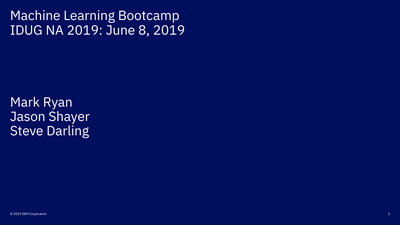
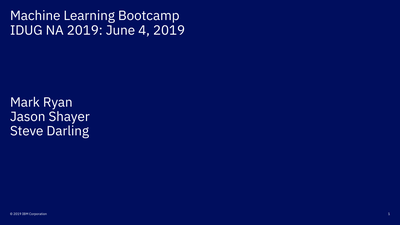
8: 8 -> 4 (144, 30)
